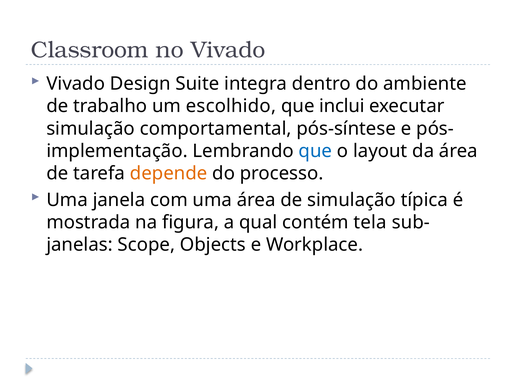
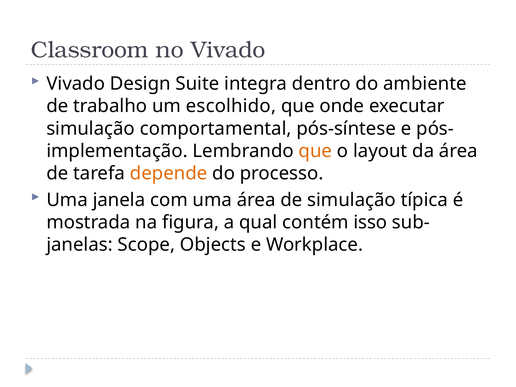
inclui: inclui -> onde (342, 106)
que colour: blue -> orange (315, 151)
tela: tela -> isso (370, 222)
